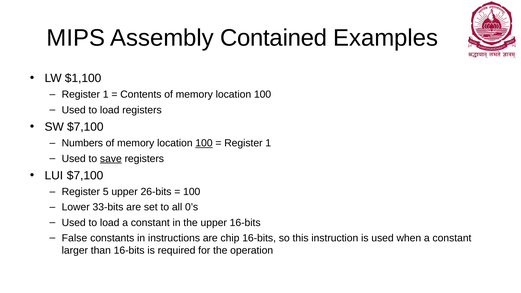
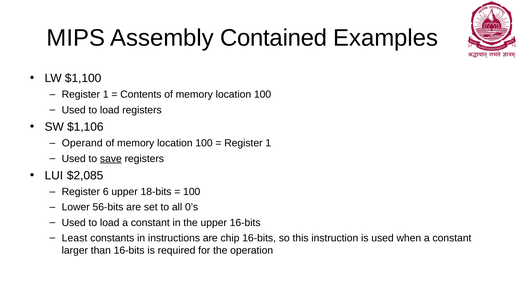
SW $7,100: $7,100 -> $1,106 (85, 127)
Numbers: Numbers -> Operand (82, 143)
100 underline: present -> none (204, 143)
LUI $7,100: $7,100 -> $2,085 (85, 176)
5: 5 -> 6 (106, 192)
26-bits: 26-bits -> 18-bits (156, 192)
33-bits: 33-bits -> 56-bits (108, 207)
False: False -> Least (75, 238)
